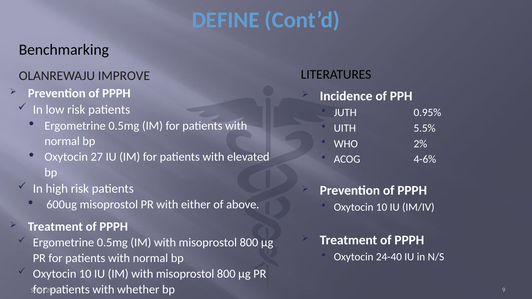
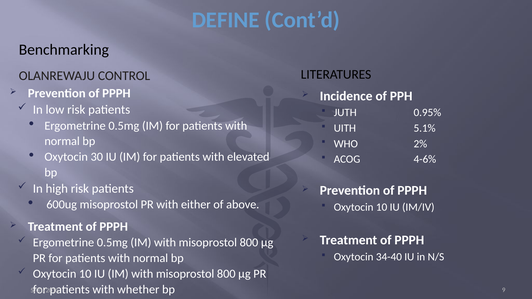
IMPROVE: IMPROVE -> CONTROL (124, 76)
5.5%: 5.5% -> 5.1% (425, 128)
27: 27 -> 30 (97, 157)
24-40: 24-40 -> 34-40 (389, 257)
